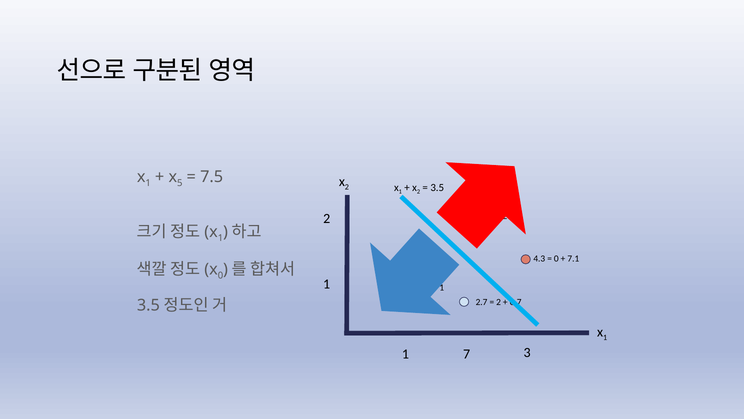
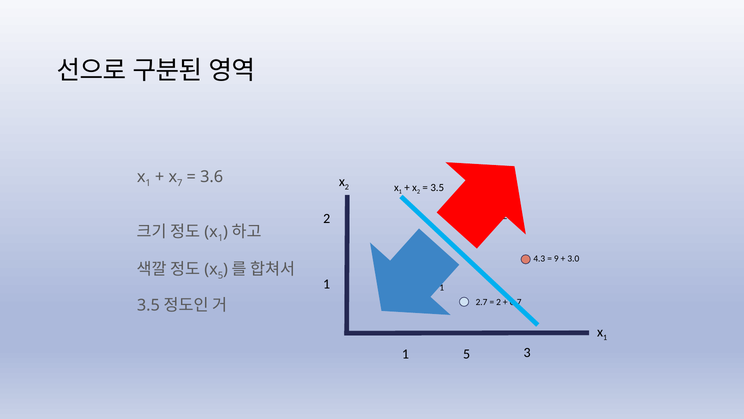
5: 5 -> 7 (180, 183)
7.5: 7.5 -> 3.6 (212, 176)
0: 0 -> 9 (556, 258)
7.1: 7.1 -> 3.0 (573, 258)
0: 0 -> 5 (221, 275)
1 7: 7 -> 5 (467, 353)
